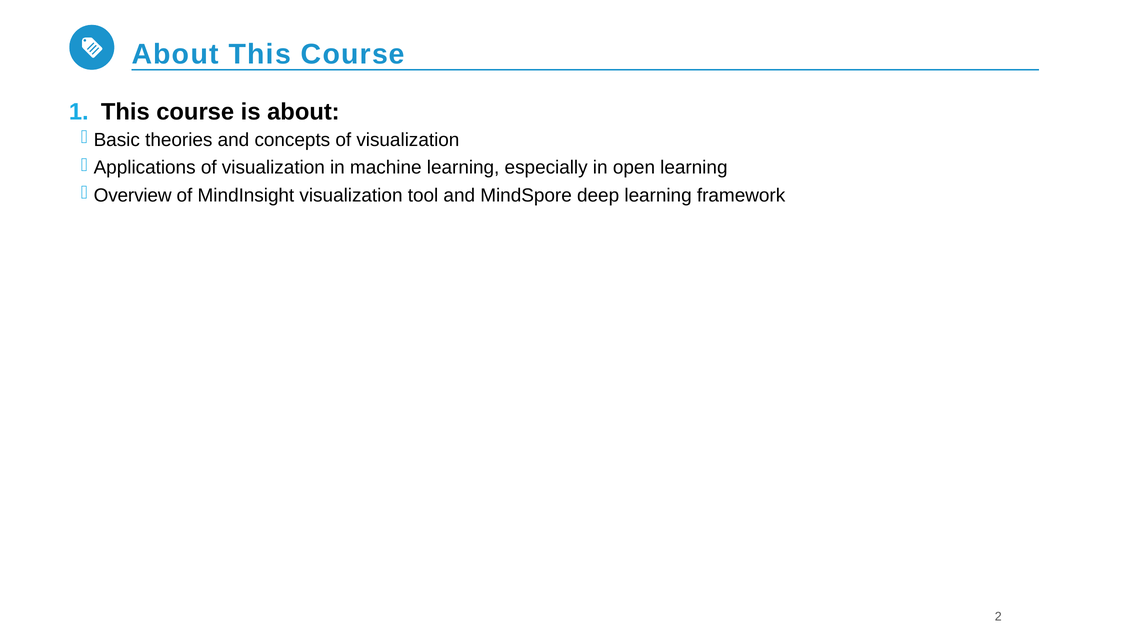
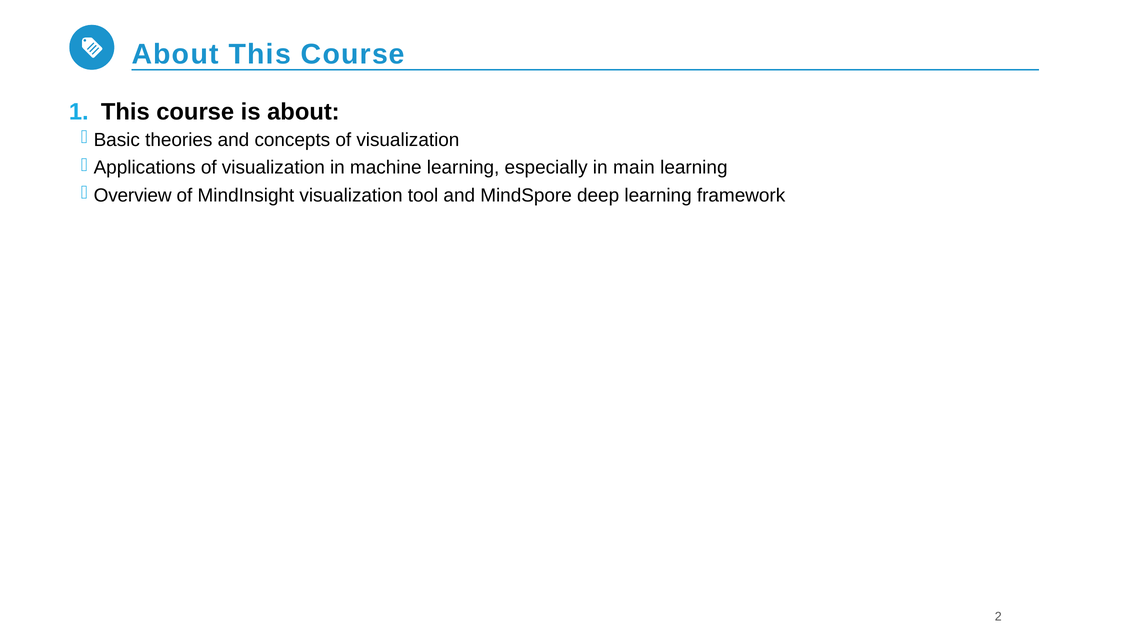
open: open -> main (634, 168)
